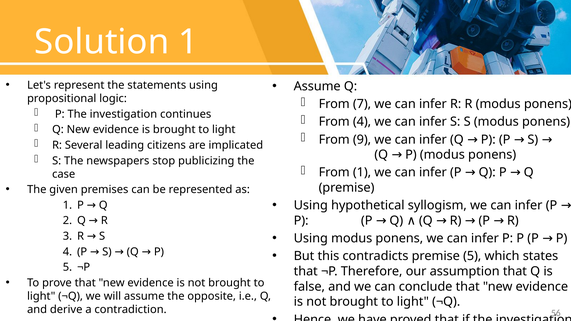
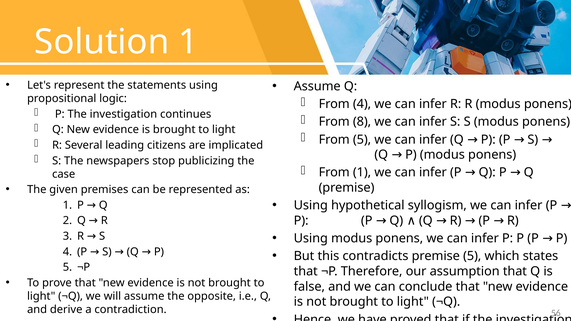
From 7: 7 -> 4 (362, 104)
From 4: 4 -> 8 (362, 122)
From 9: 9 -> 5 (362, 140)
